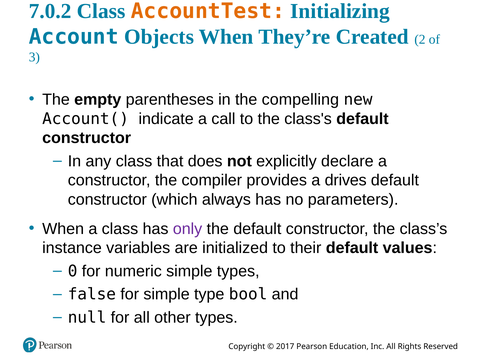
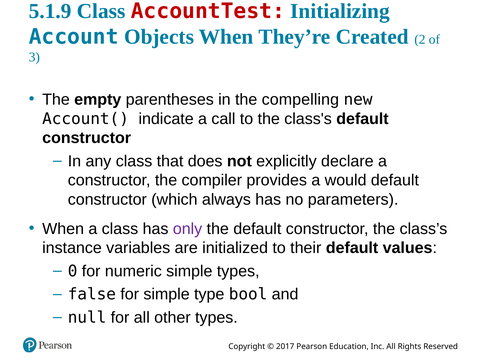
7.0.2: 7.0.2 -> 5.1.9 (50, 11)
AccountTest colour: orange -> red (208, 11)
drives: drives -> would (346, 180)
